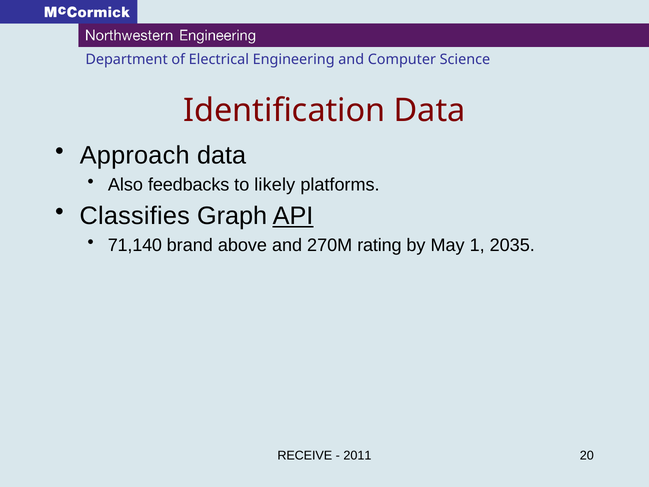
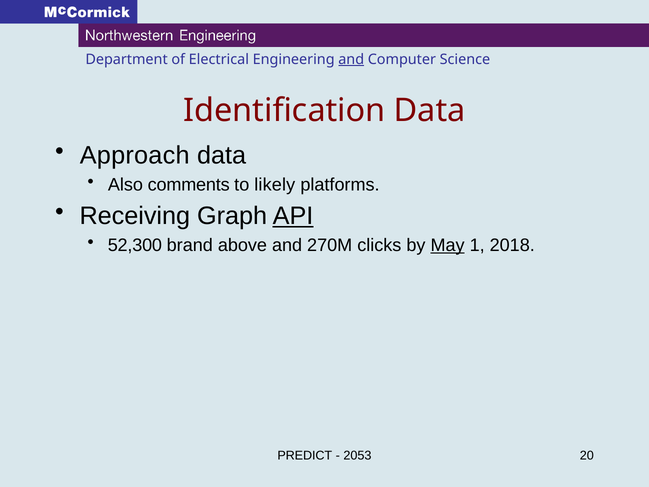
and underline: none -> present (351, 59)
feedbacks: feedbacks -> comments (189, 184)
Classifies: Classifies -> Receiving (135, 216)
71,140: 71,140 -> 52,300 (135, 245)
rating: rating -> clicks (379, 245)
May underline: none -> present (448, 245)
2035: 2035 -> 2018 (512, 245)
RECEIVE: RECEIVE -> PREDICT (305, 455)
2011: 2011 -> 2053 (357, 455)
